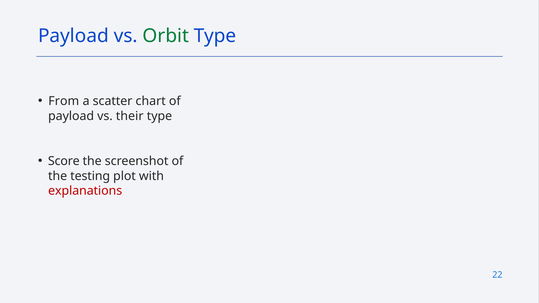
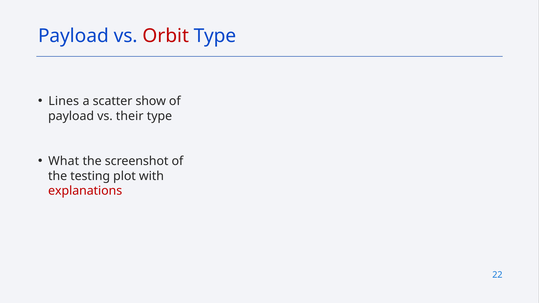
Orbit colour: green -> red (166, 36)
From: From -> Lines (64, 101)
chart: chart -> show (151, 101)
Score: Score -> What (64, 161)
